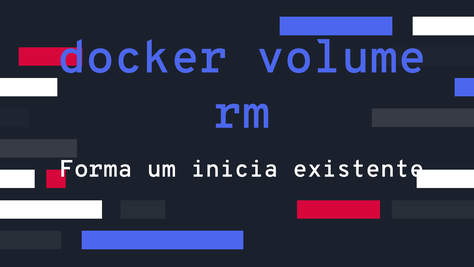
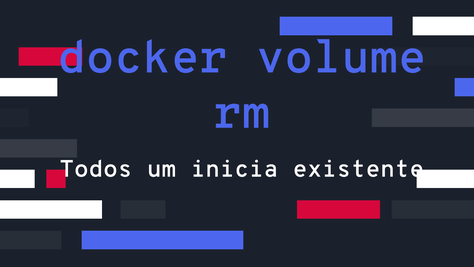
Forma: Forma -> Todos (96, 169)
